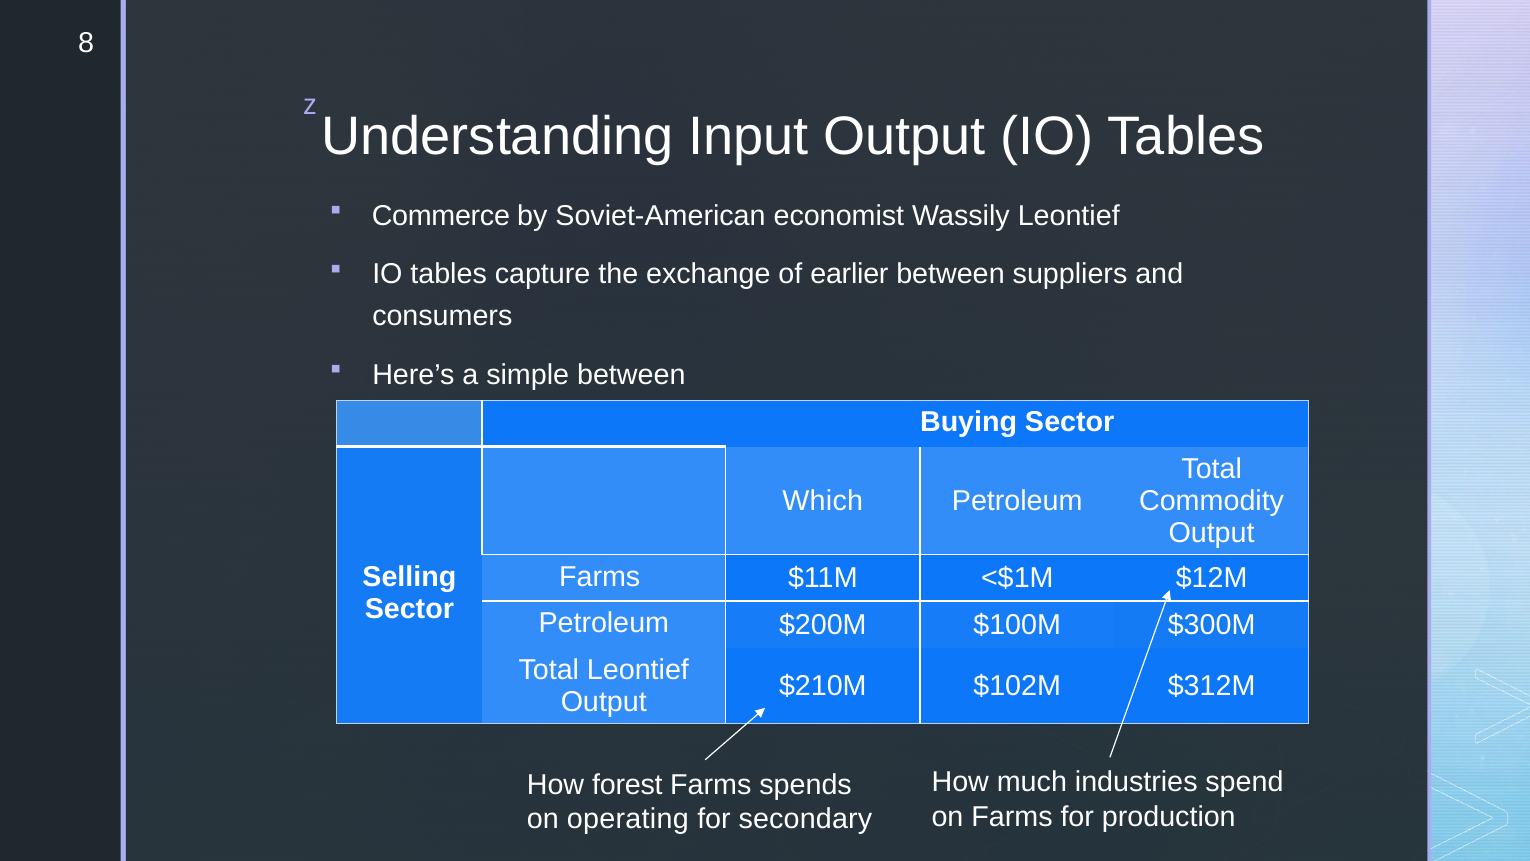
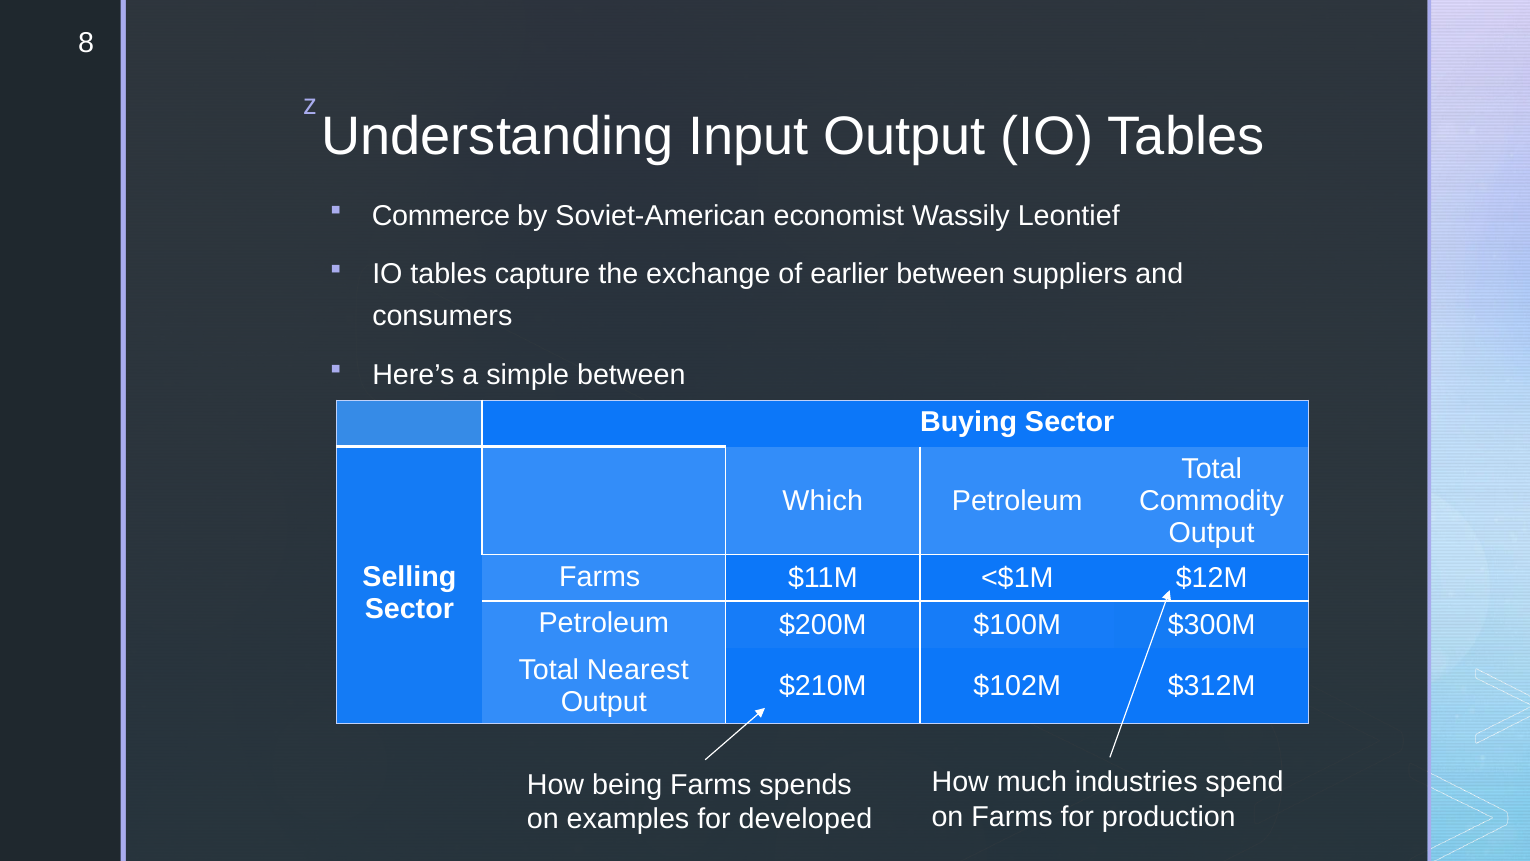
Total Leontief: Leontief -> Nearest (638, 670)
forest: forest -> being (627, 784)
operating: operating -> examples (628, 819)
secondary: secondary -> developed (805, 819)
